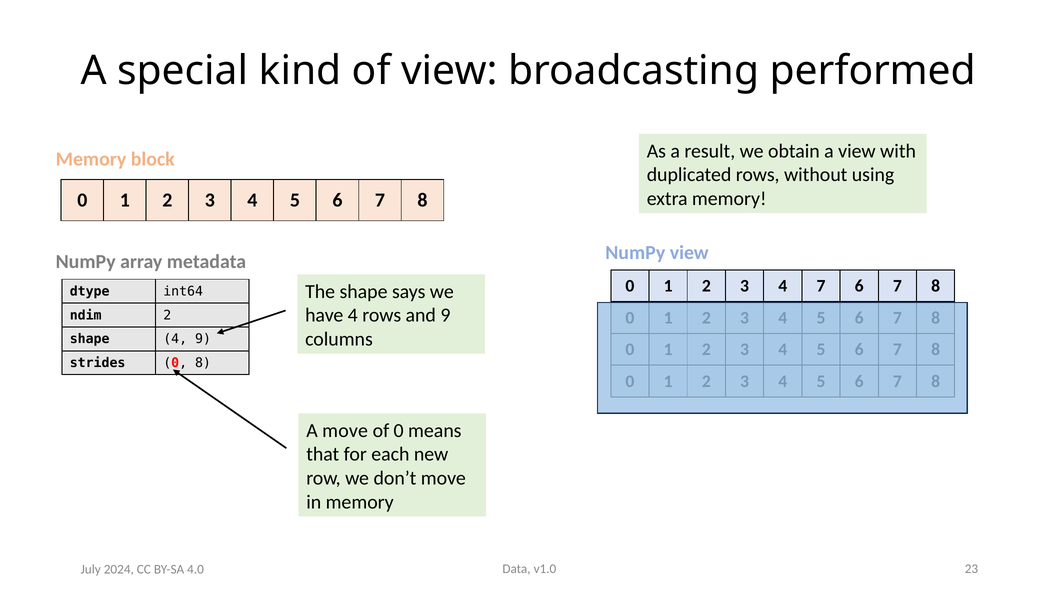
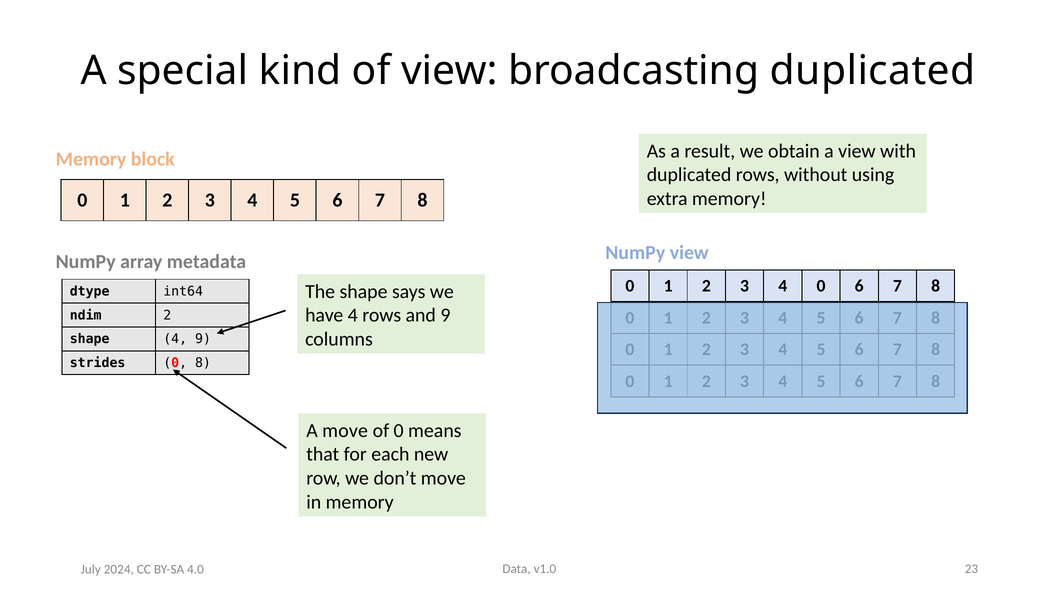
broadcasting performed: performed -> duplicated (873, 71)
4 7: 7 -> 0 (821, 286)
